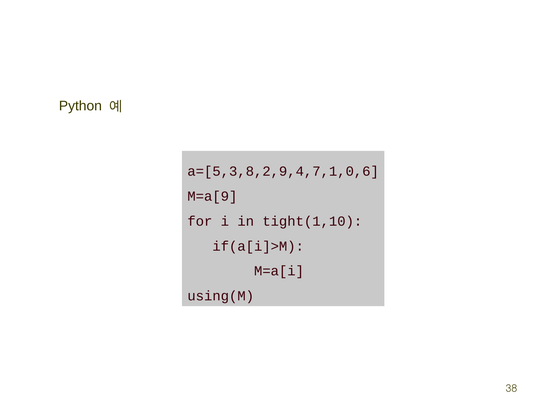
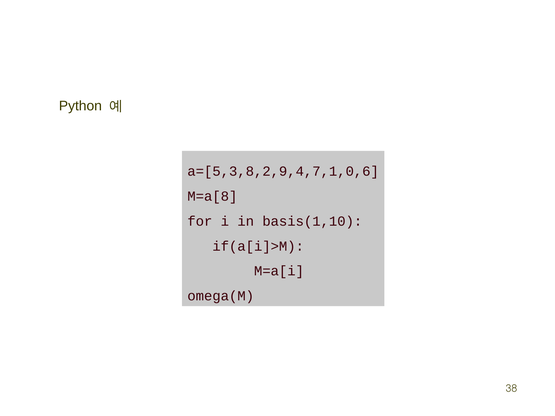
M=a[9: M=a[9 -> M=a[8 (212, 196)
tight(1,10: tight(1,10 -> basis(1,10 (312, 221)
using(M: using(M -> omega(M (221, 296)
